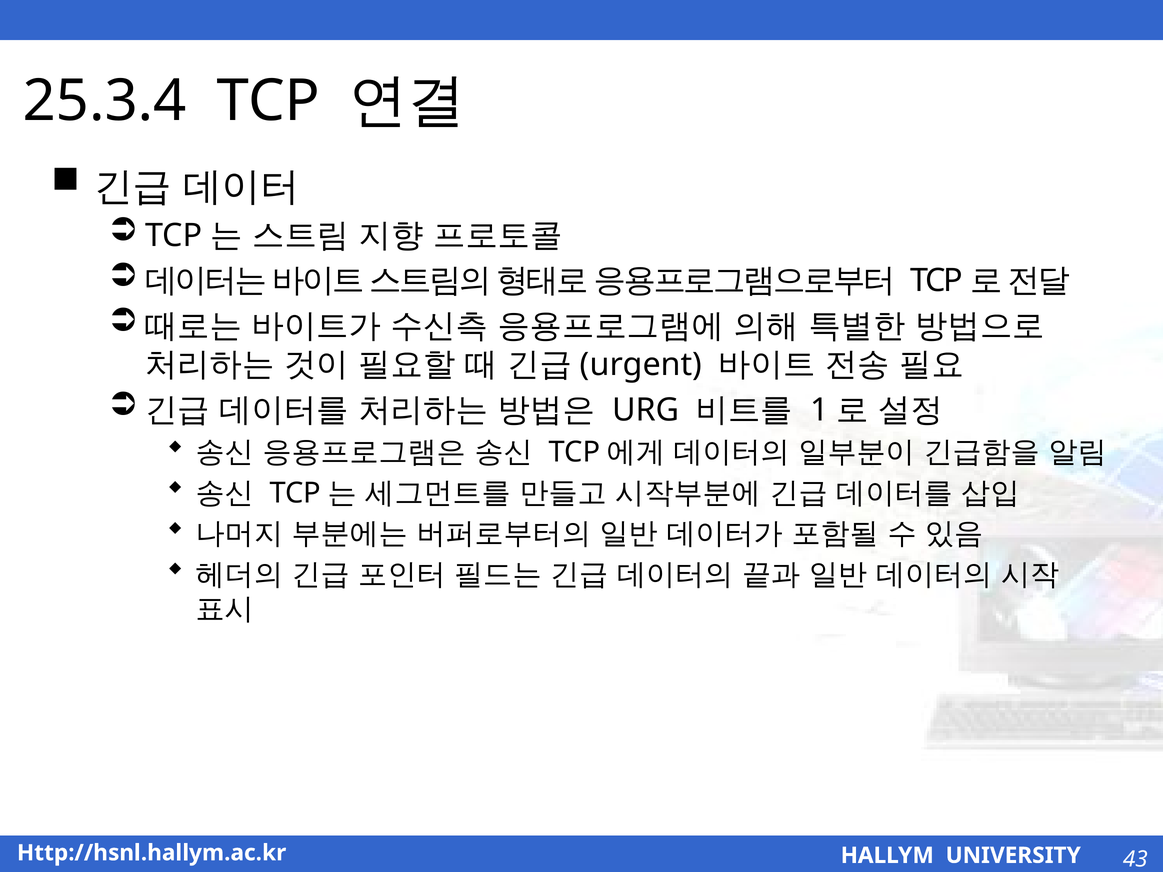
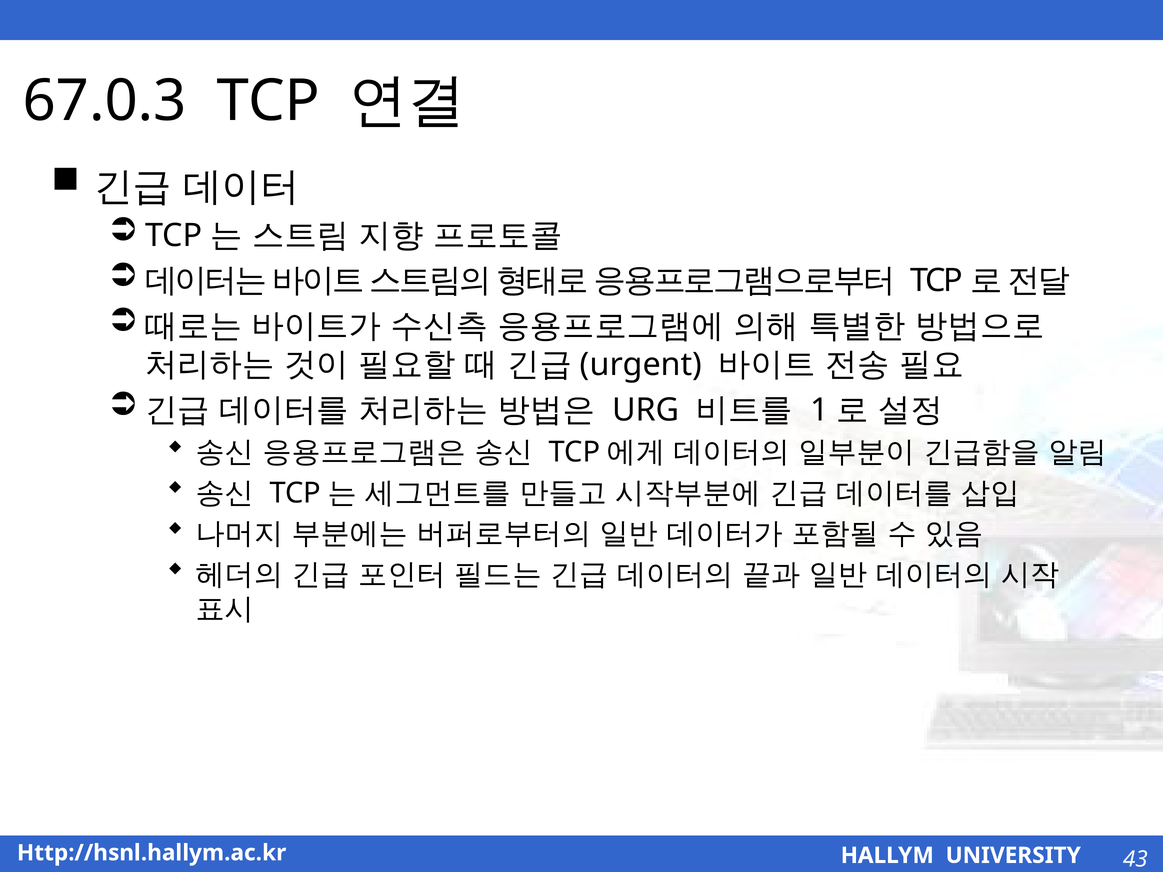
25.3.4: 25.3.4 -> 67.0.3 (105, 101)
